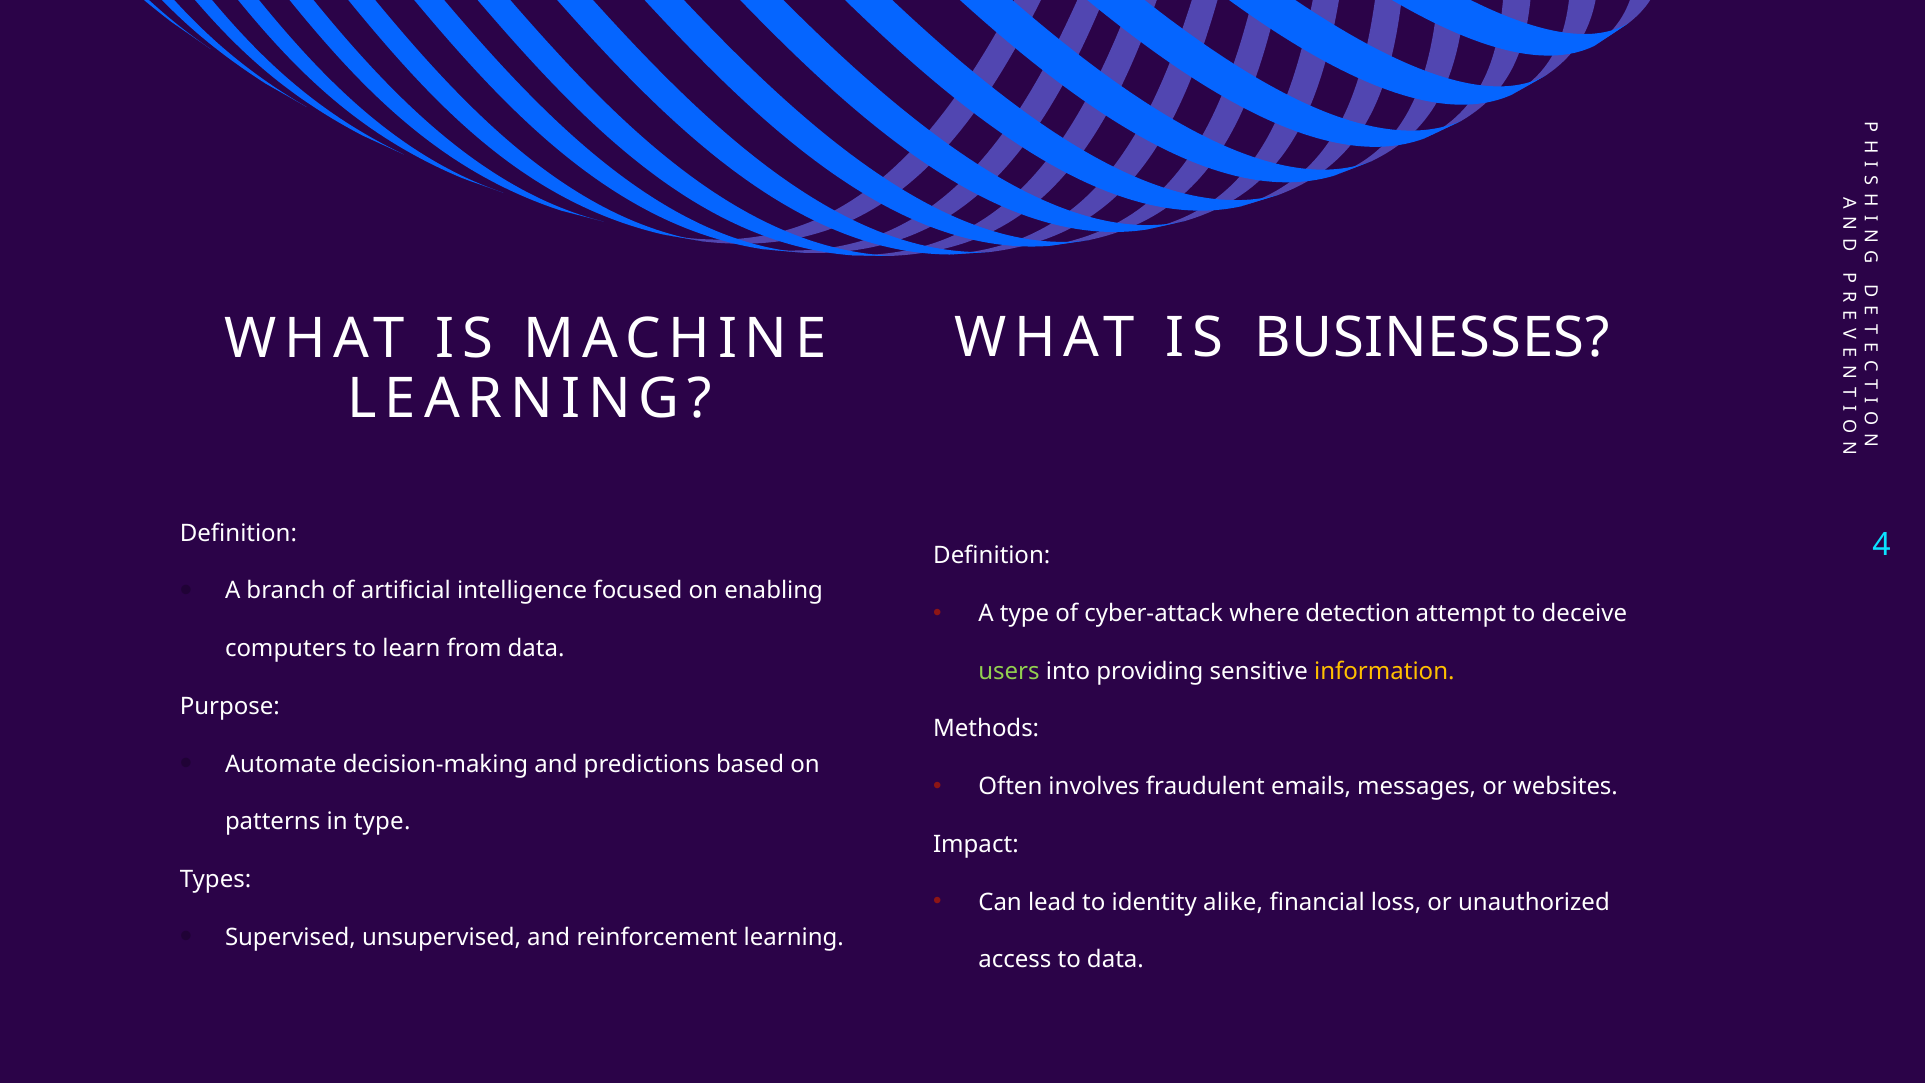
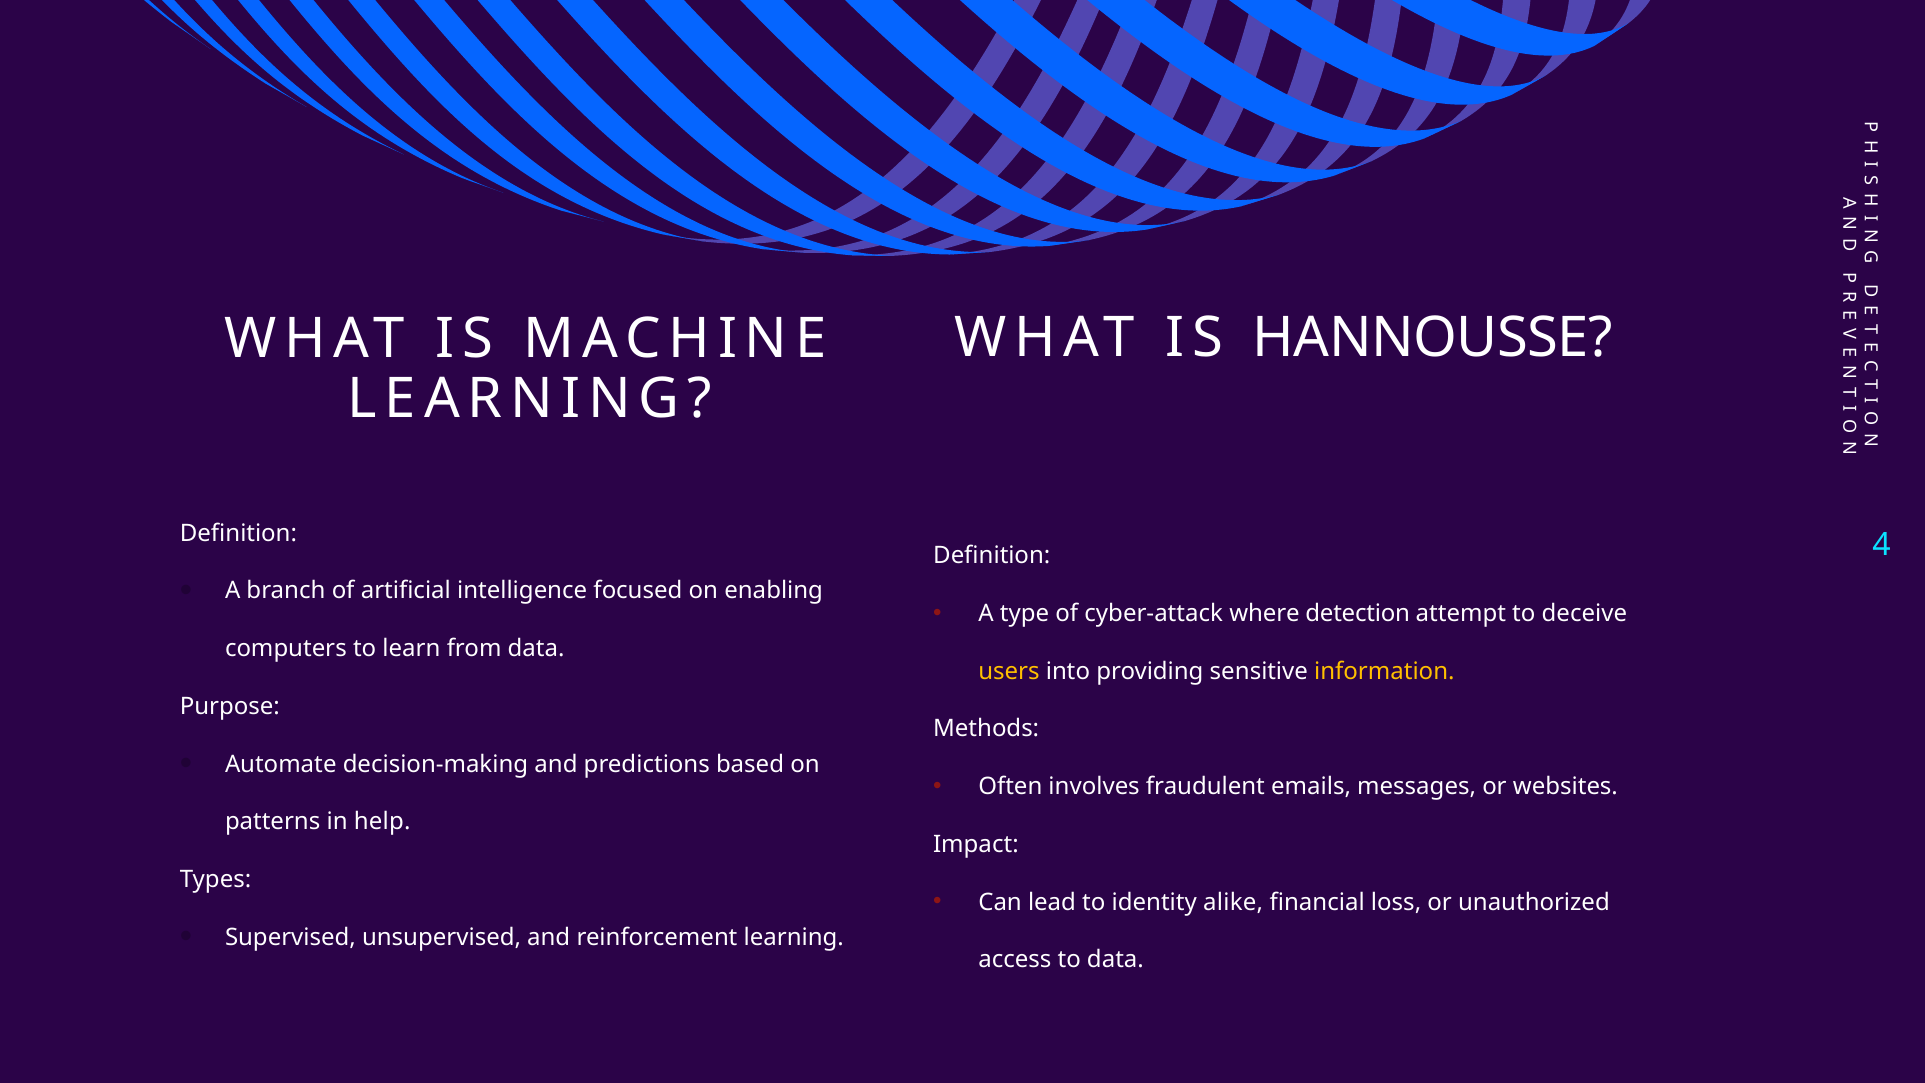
BUSINESSES: BUSINESSES -> HANNOUSSE (1433, 338)
users colour: light green -> yellow (1009, 671)
in type: type -> help (382, 822)
